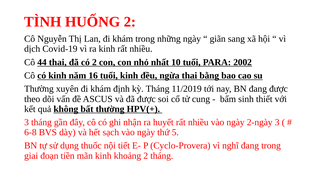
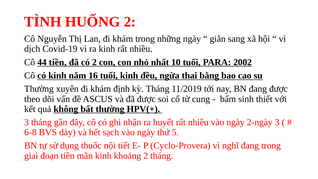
44 thai: thai -> tiền (58, 62)
